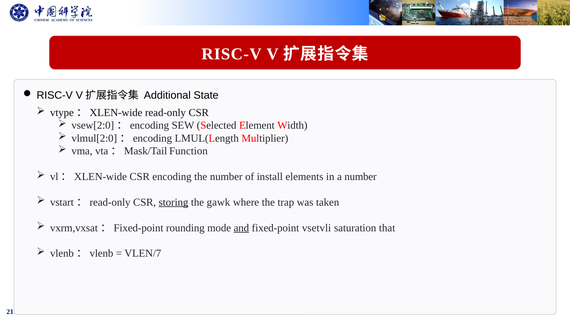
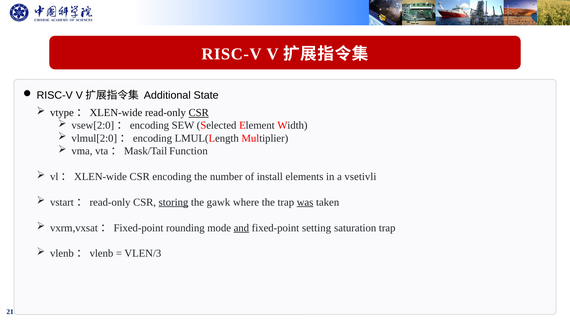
CSR underline: none -> present (199, 113)
a number: number -> vsetivli (360, 177)
was underline: none -> present (305, 203)
vsetvli: vsetvli -> setting (317, 228)
saturation that: that -> trap (387, 228)
VLEN/7: VLEN/7 -> VLEN/3 (143, 254)
